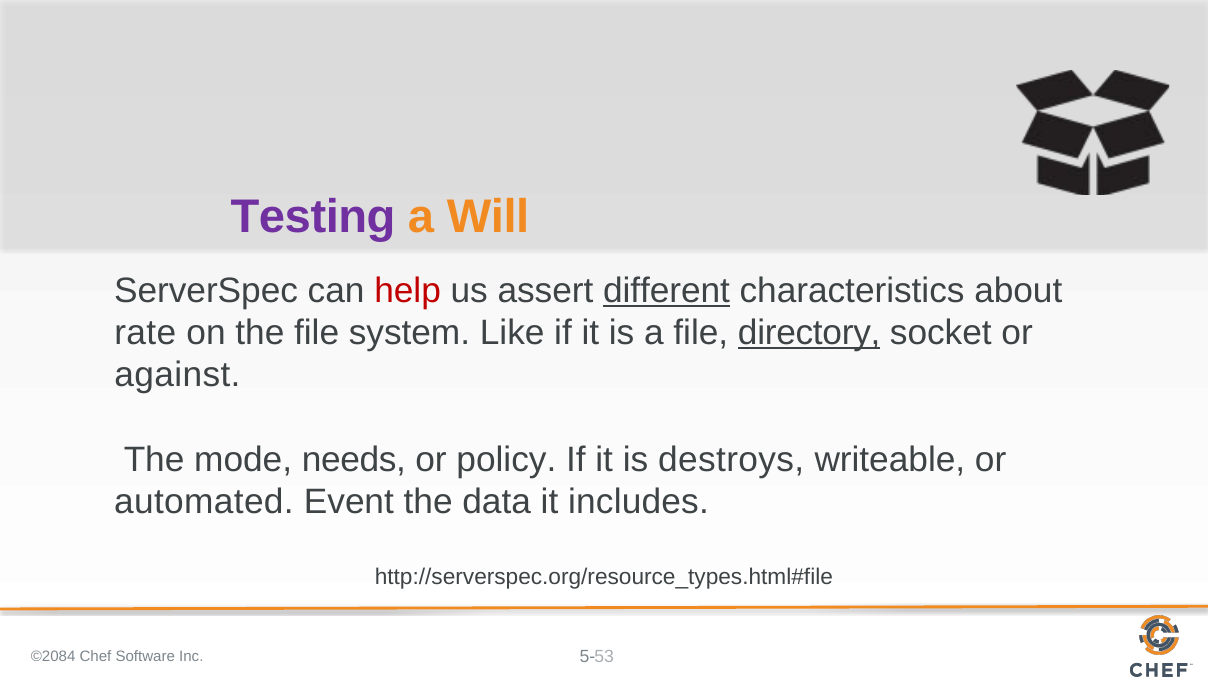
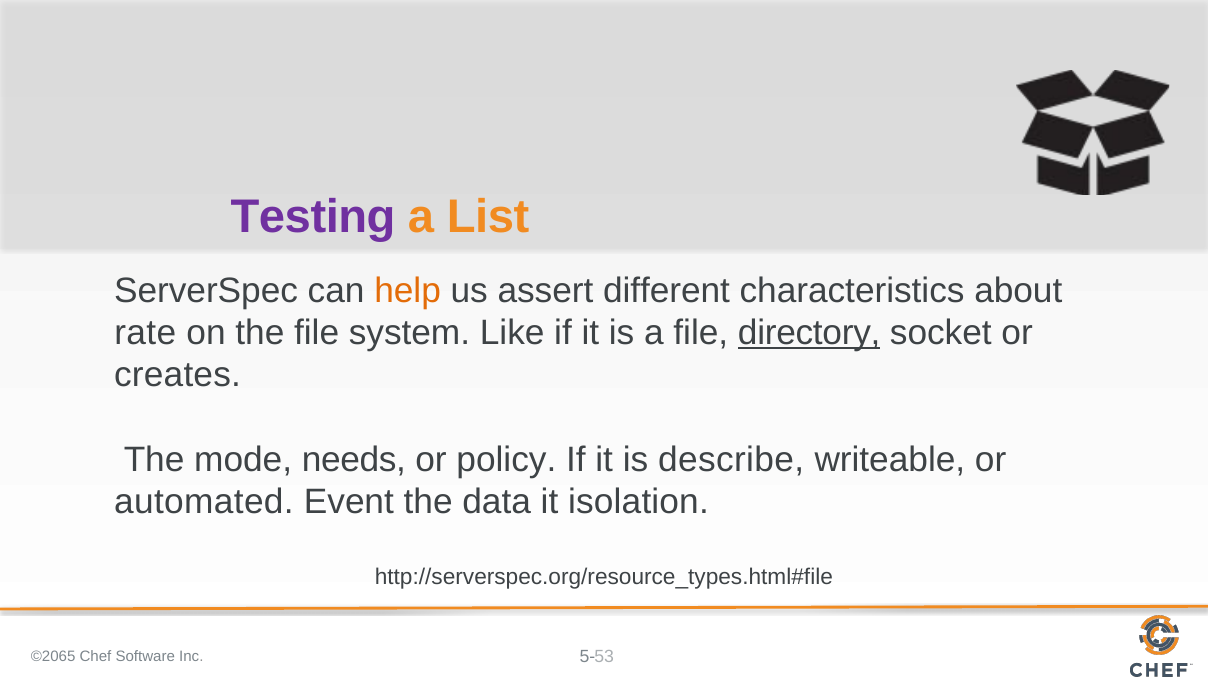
Will: Will -> List (488, 217)
help colour: red -> orange (408, 291)
different underline: present -> none (667, 291)
against: against -> creates (178, 376)
destroys: destroys -> describe (731, 460)
includes: includes -> isolation (638, 503)
©2084: ©2084 -> ©2065 (53, 657)
